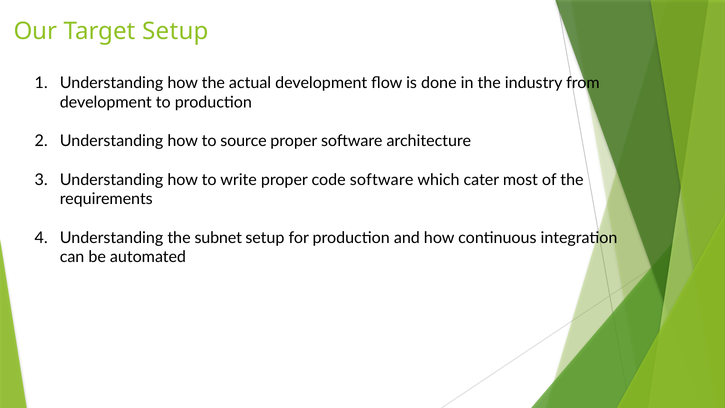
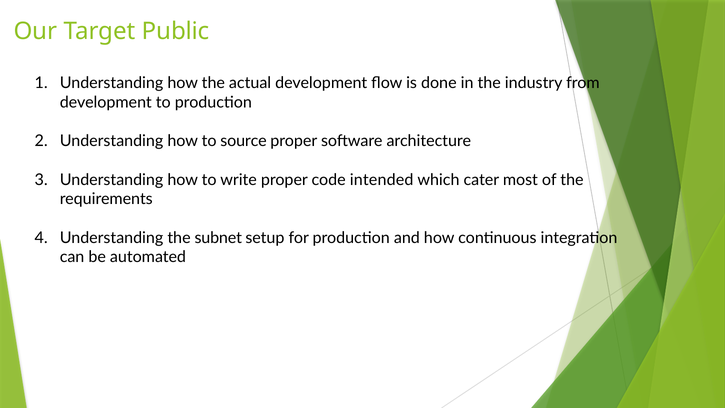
Target Setup: Setup -> Public (176, 31)
code software: software -> intended (382, 180)
